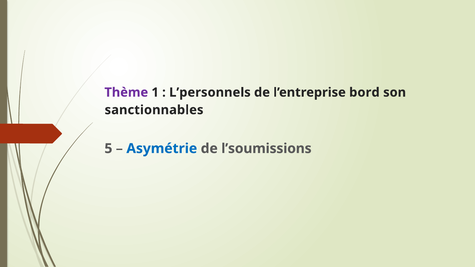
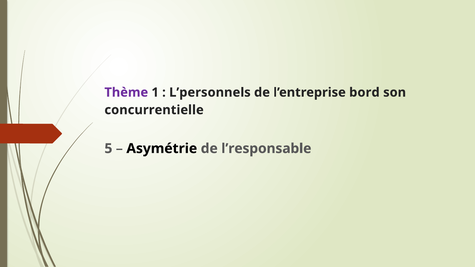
sanctionnables: sanctionnables -> concurrentielle (154, 110)
Asymétrie colour: blue -> black (162, 149)
l’soumissions: l’soumissions -> l’responsable (266, 149)
